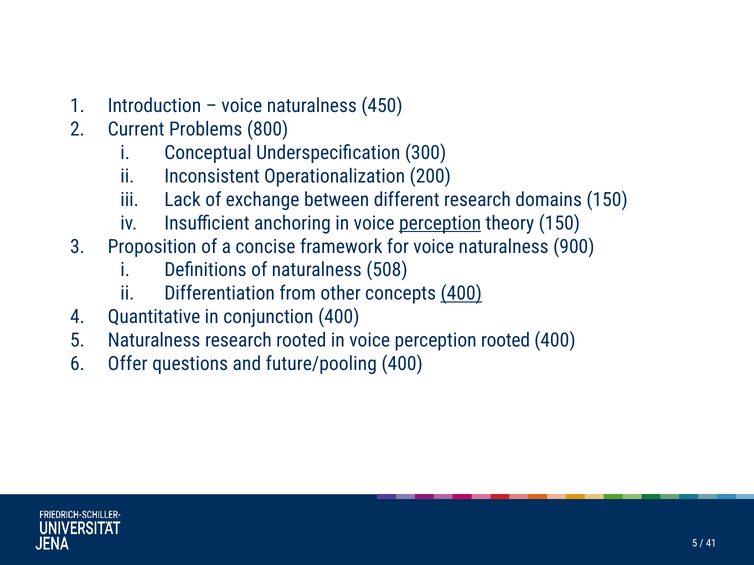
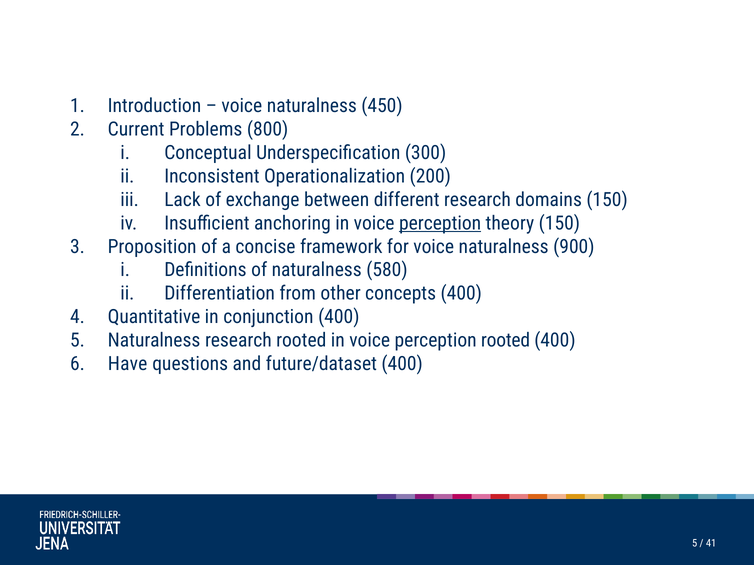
508: 508 -> 580 (387, 270)
400 underline: present -> none (461, 294)
Offer: Offer -> Have (128, 364)
future/pooling: future/pooling -> future/dataset (321, 364)
